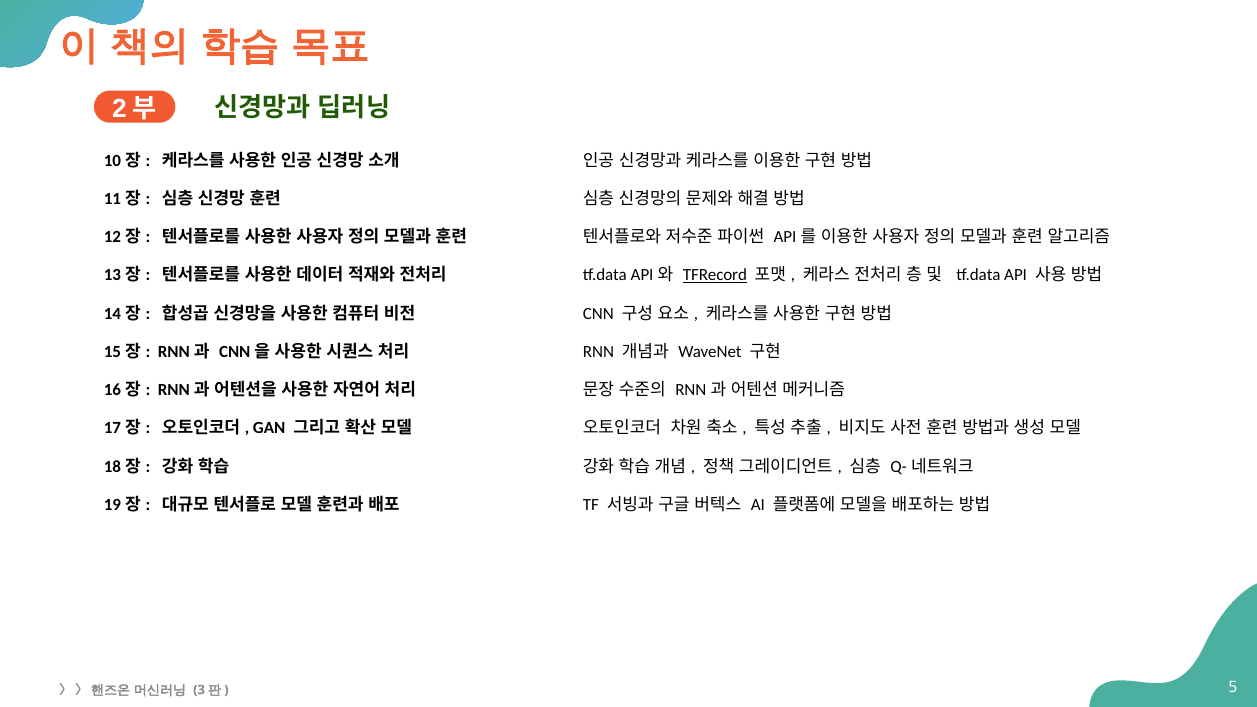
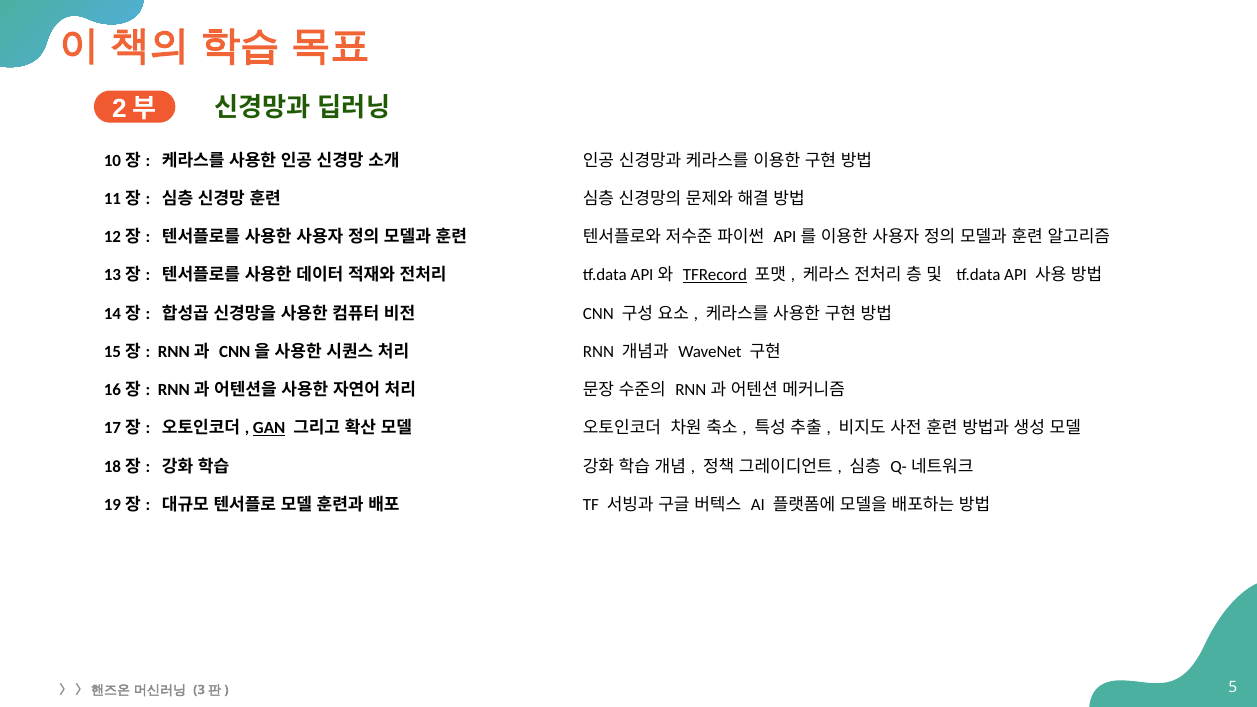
GAN underline: none -> present (269, 428)
